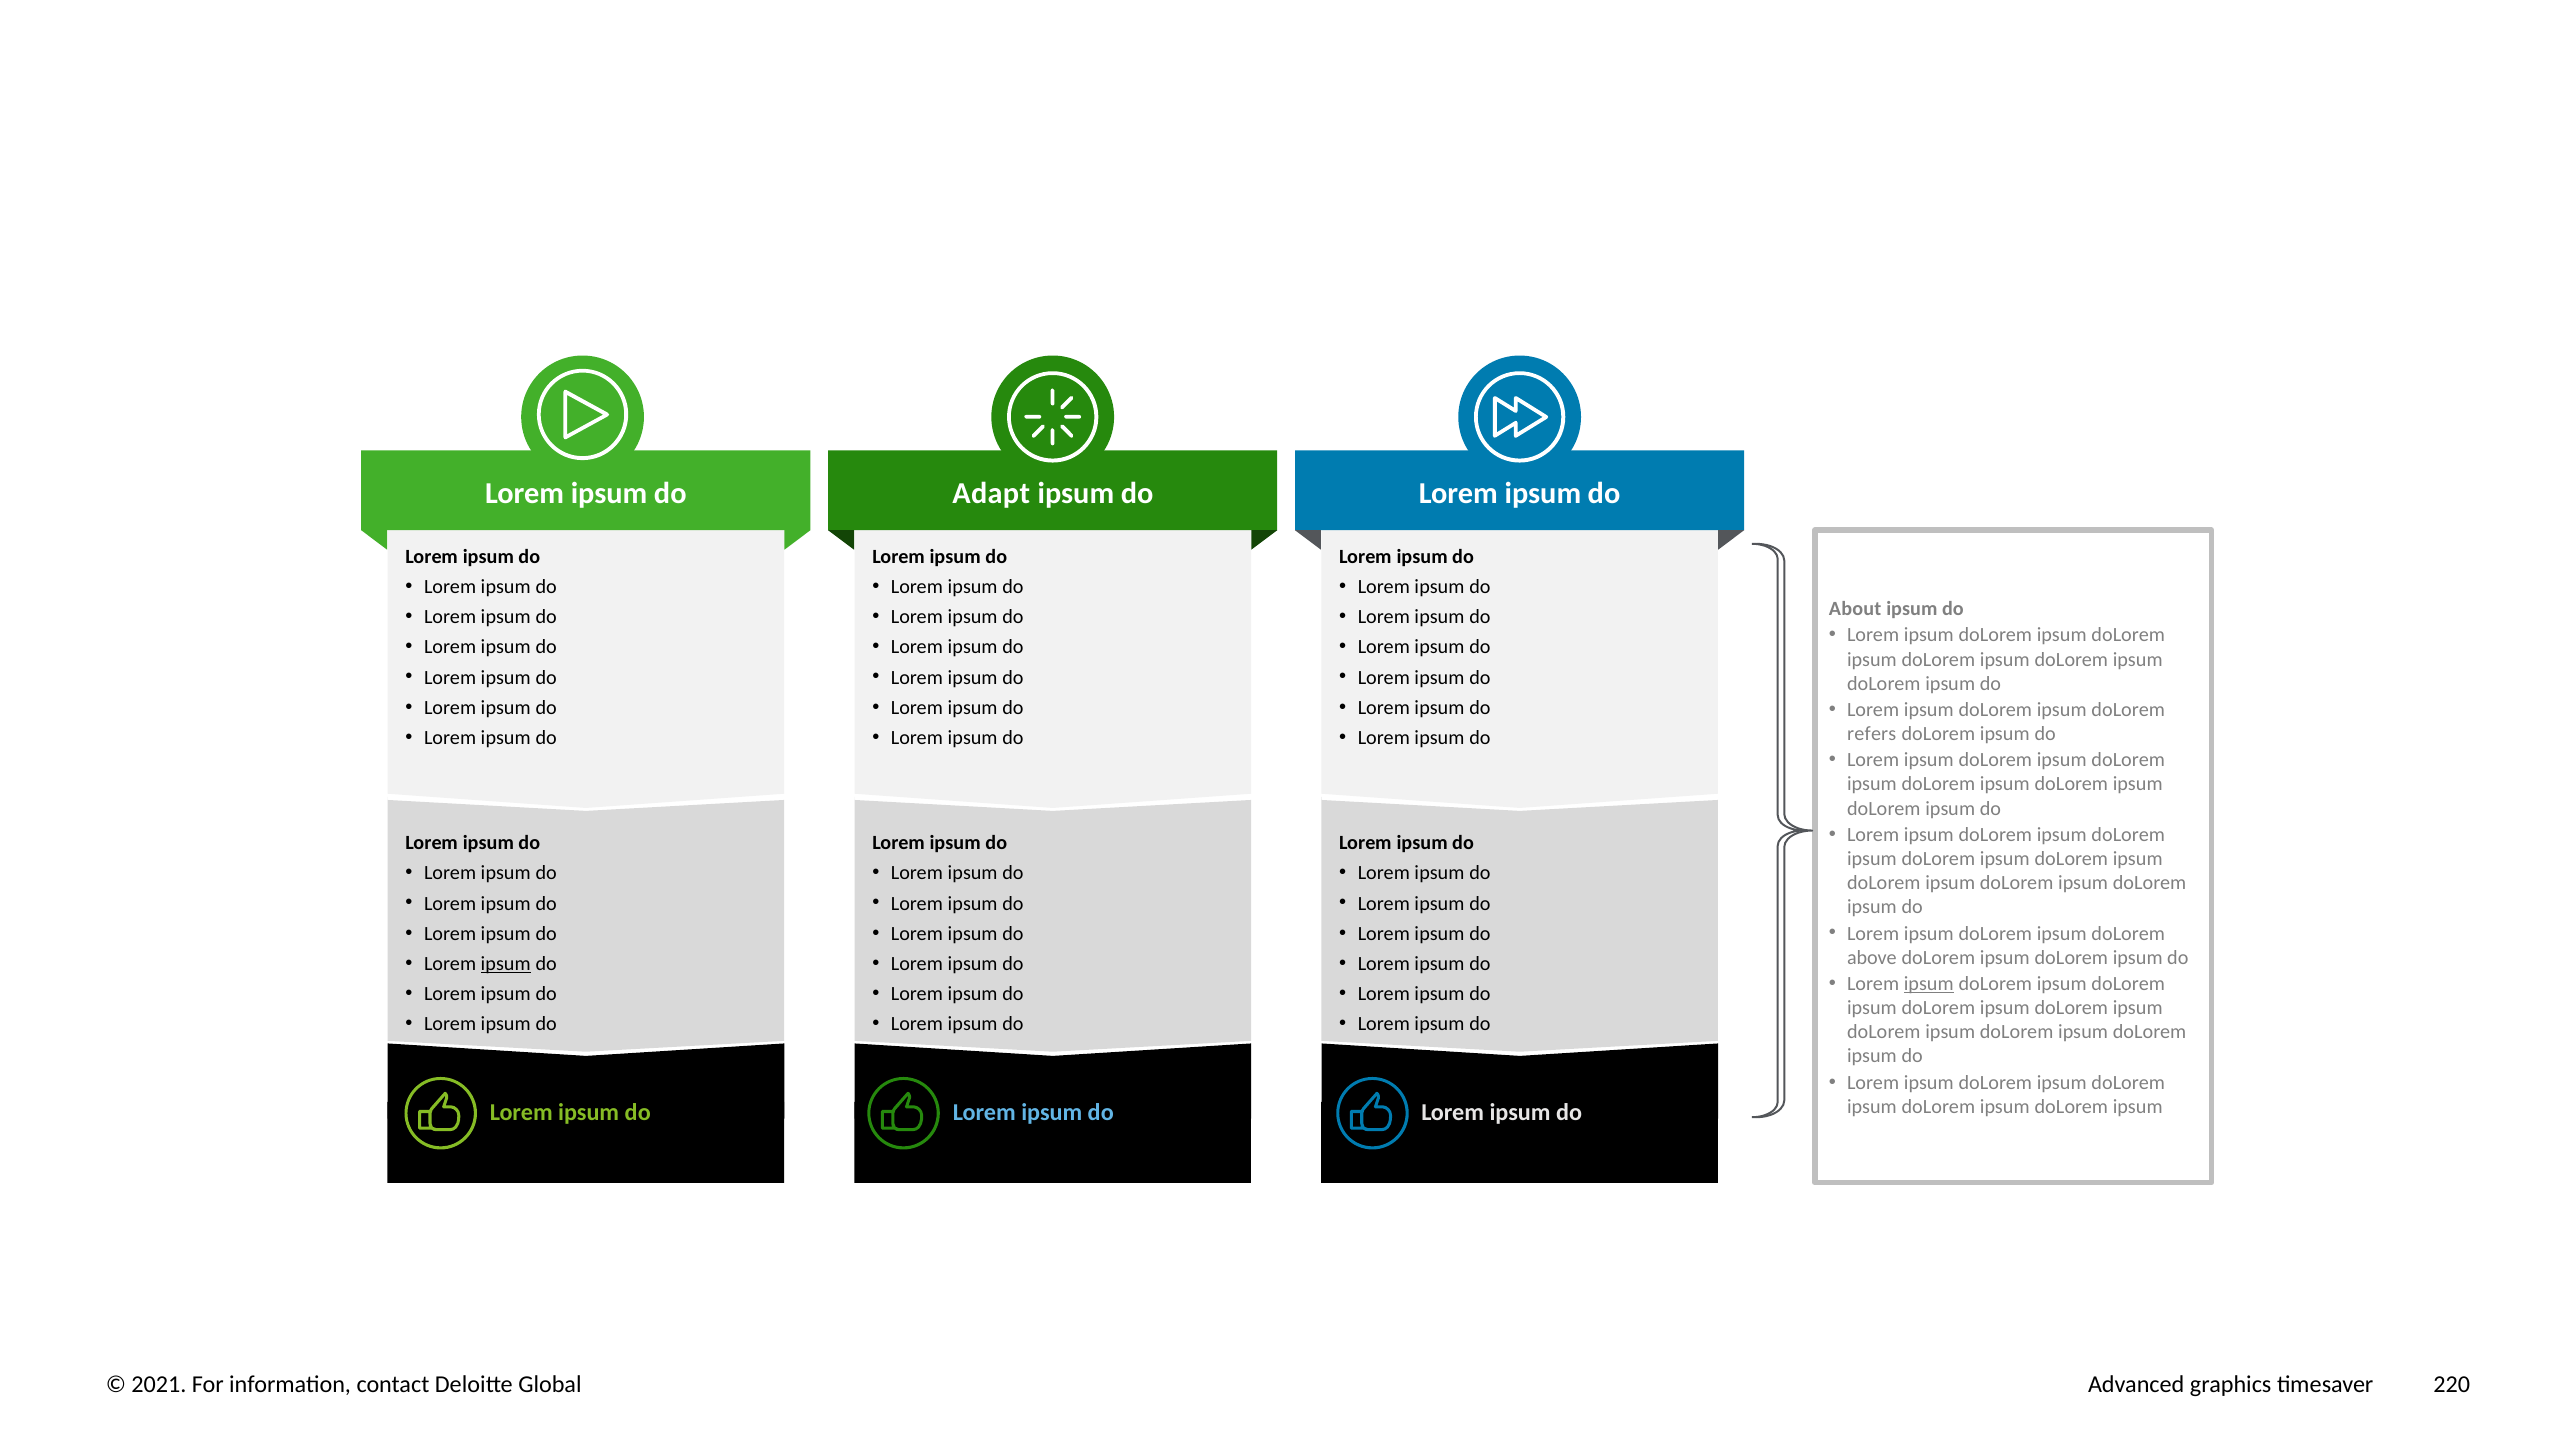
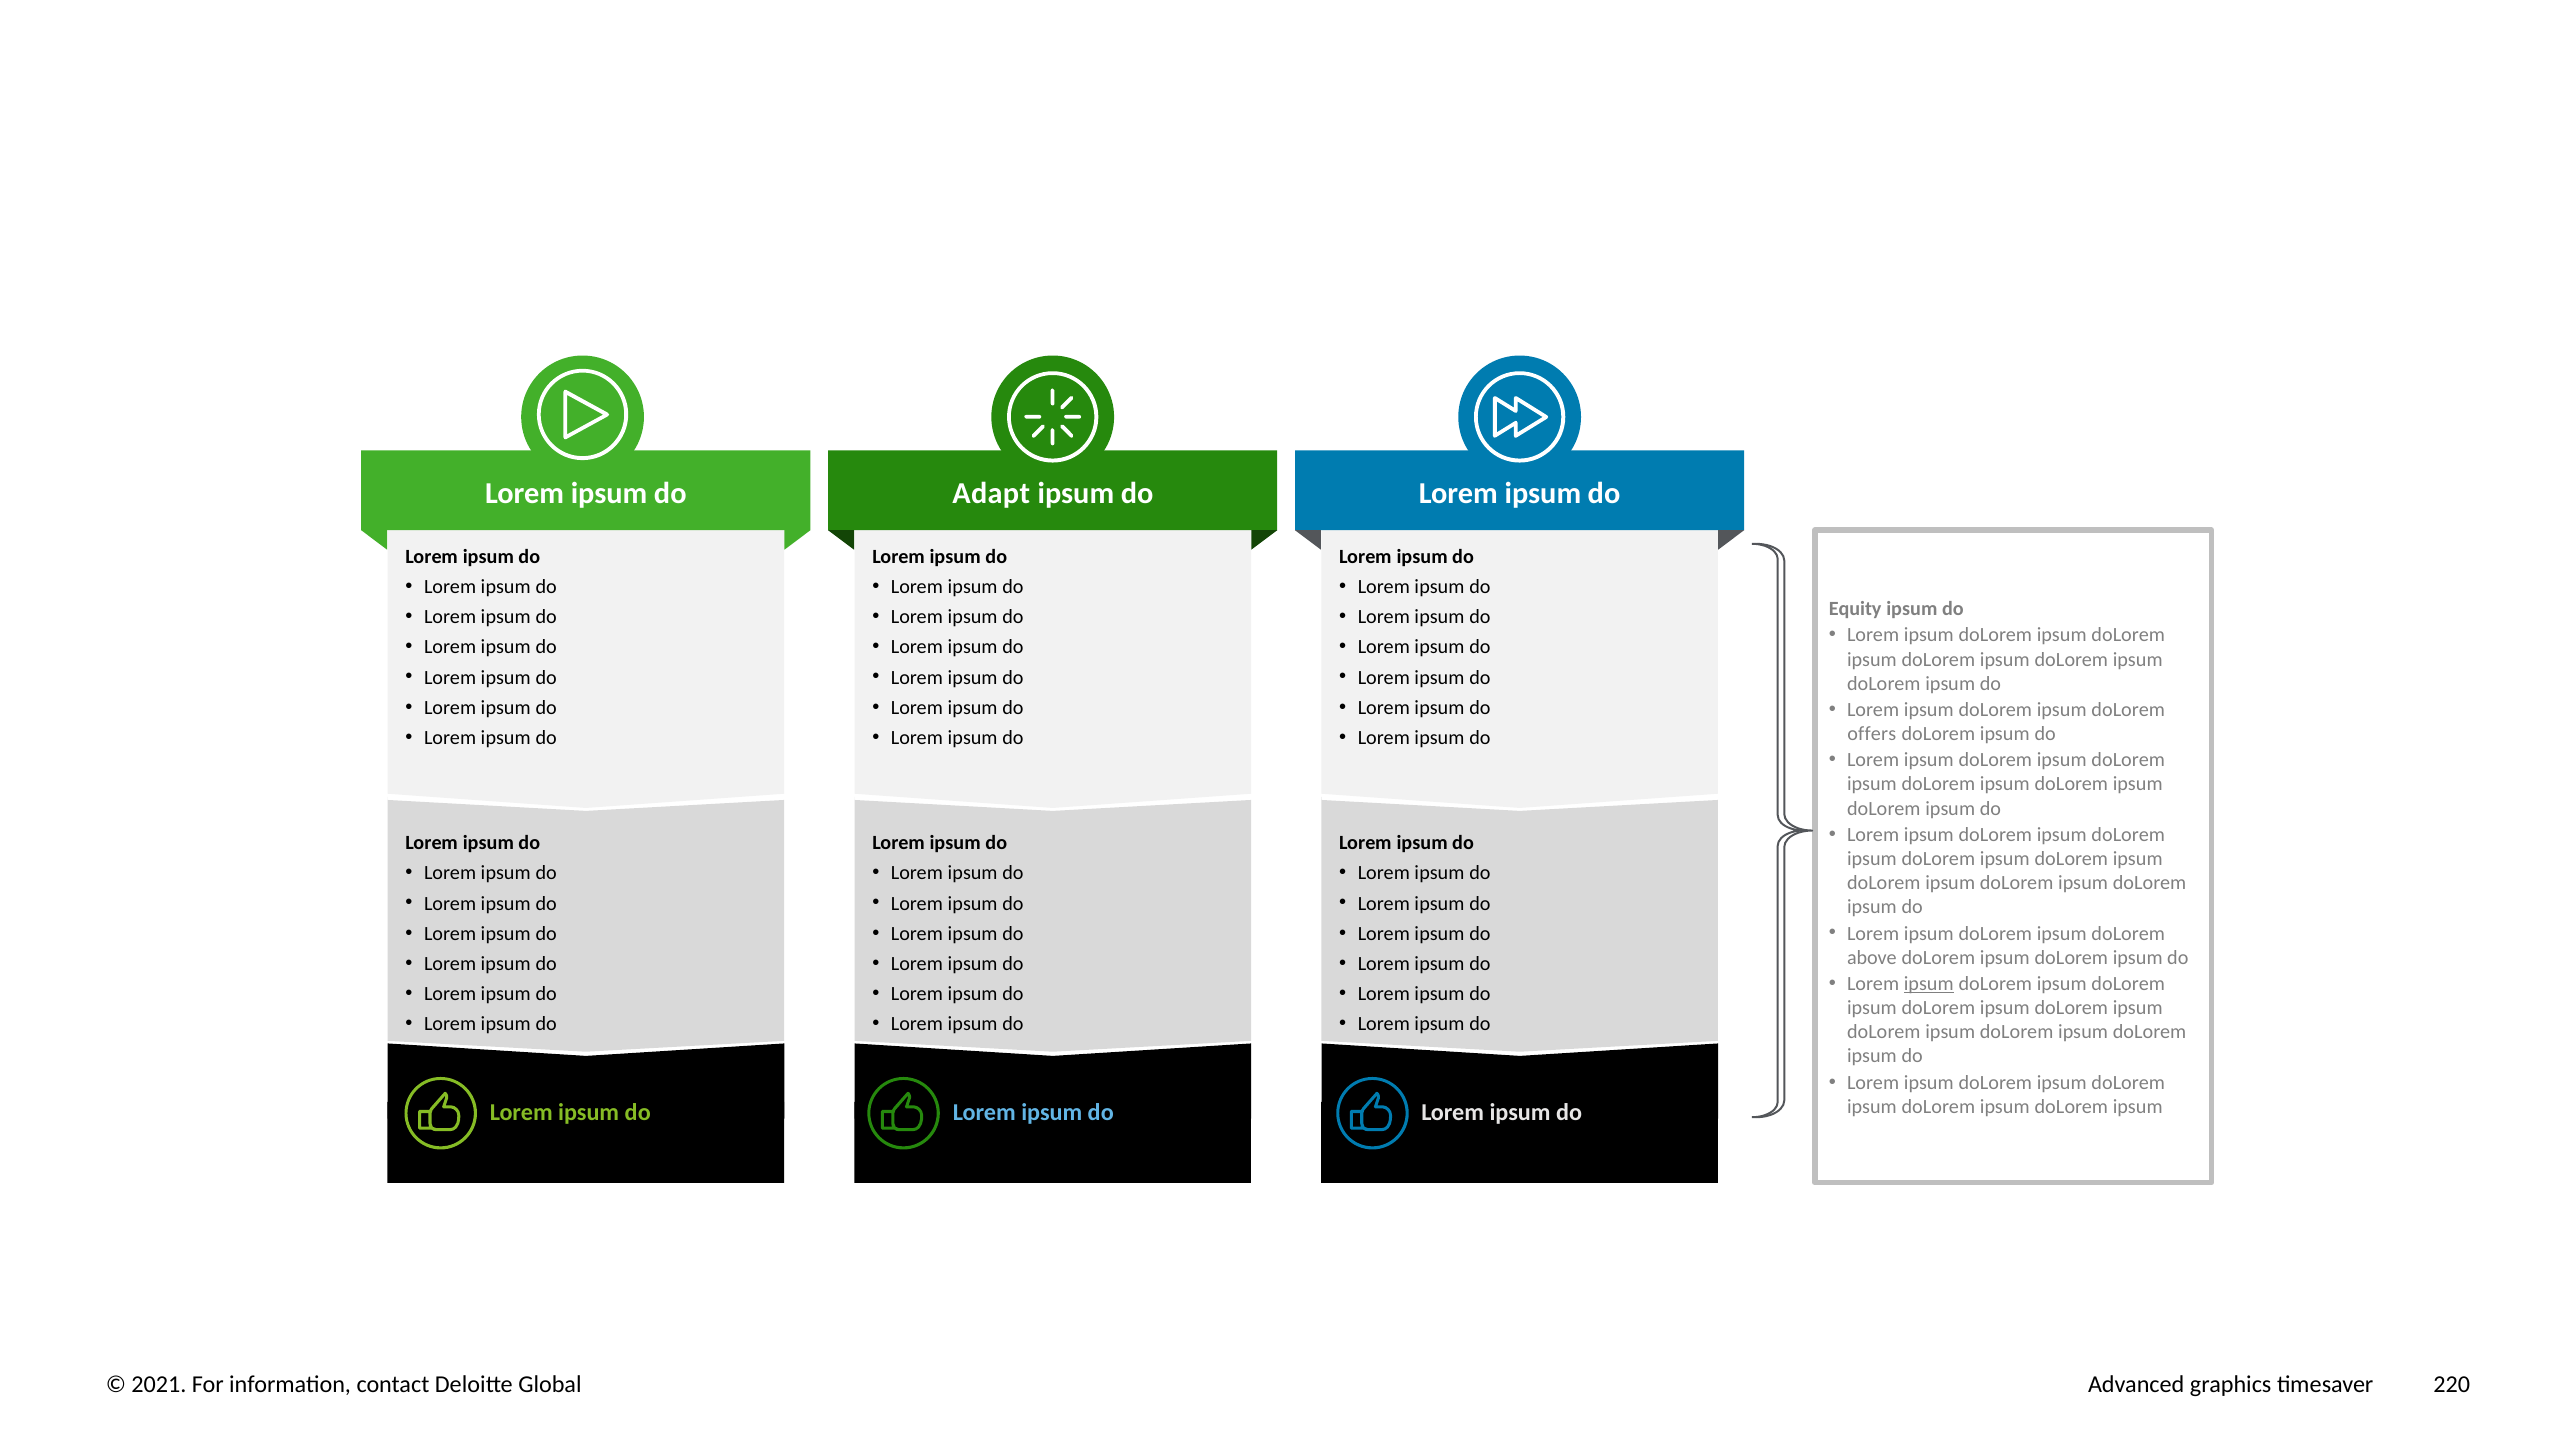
About: About -> Equity (1855, 609)
refers: refers -> offers (1872, 734)
ipsum underline: present -> none (506, 964)
